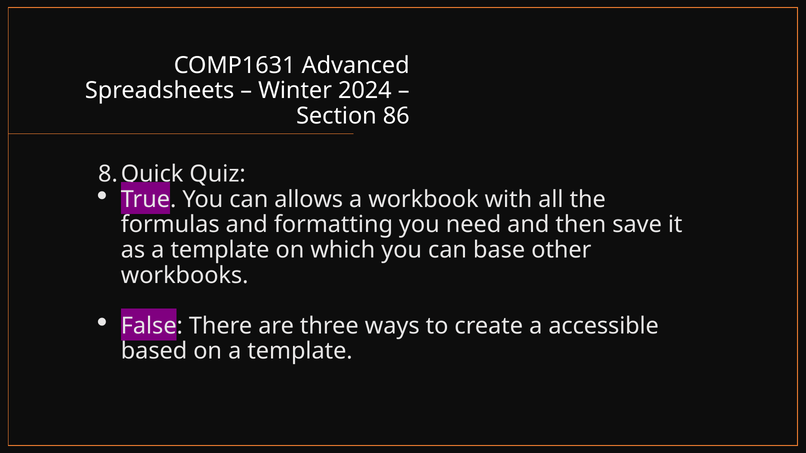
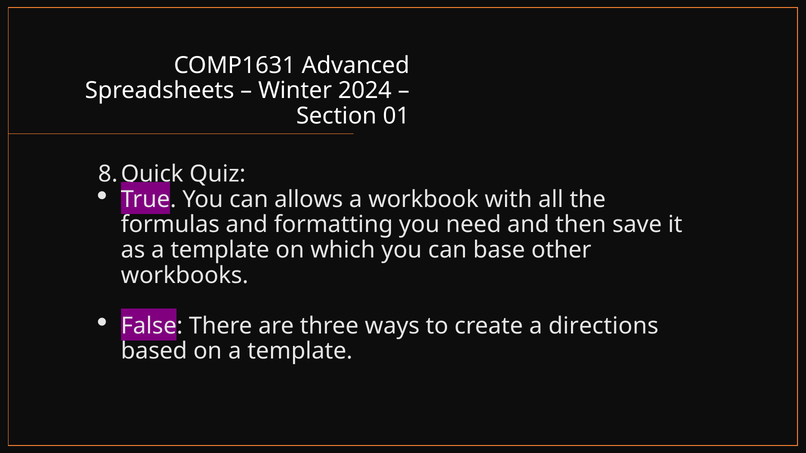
86: 86 -> 01 (396, 116)
accessible: accessible -> directions (603, 326)
